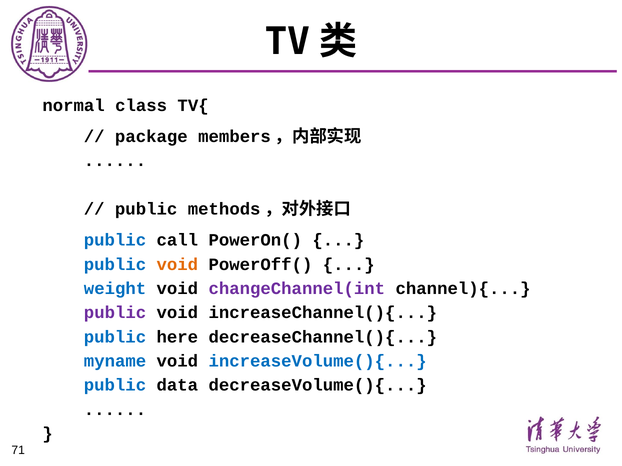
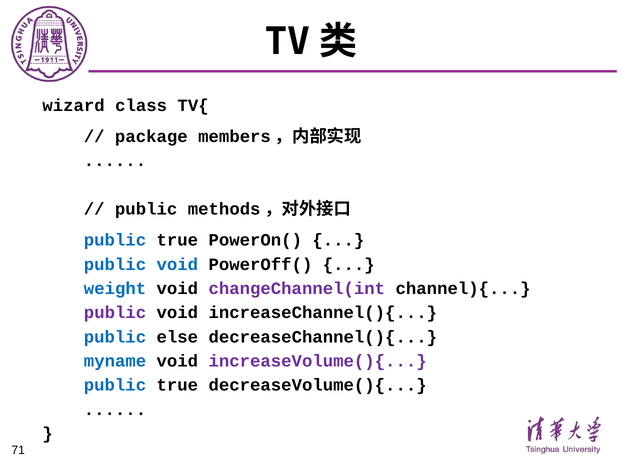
normal: normal -> wizard (74, 106)
call: call -> true (177, 240)
void colour: orange -> blue (177, 265)
here: here -> else (177, 337)
increaseVolume(){ colour: blue -> purple (318, 361)
data: data -> true (177, 386)
